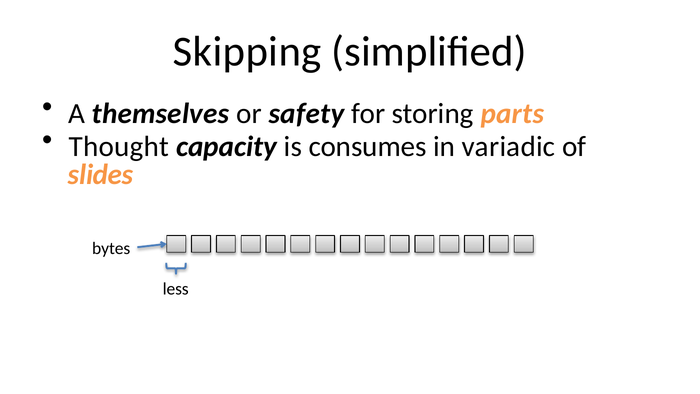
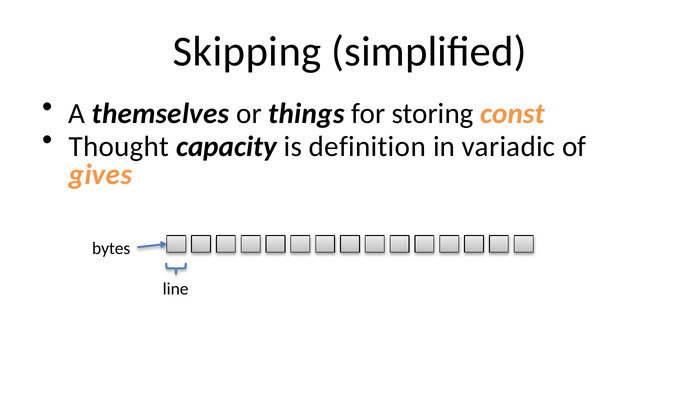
safety: safety -> things (306, 114)
parts: parts -> const (513, 114)
consumes: consumes -> definition (367, 147)
slides: slides -> gives (100, 175)
less: less -> line (176, 289)
